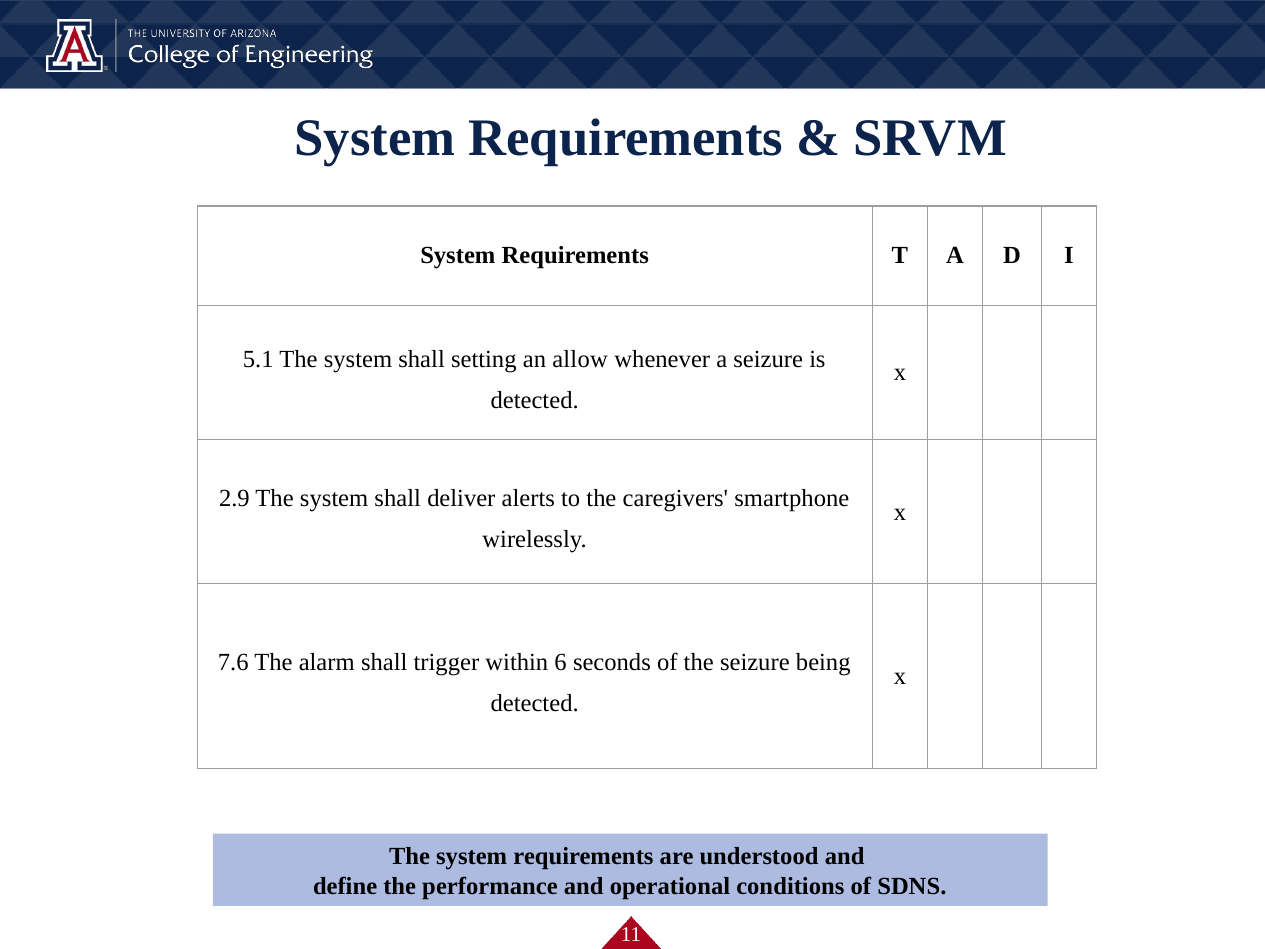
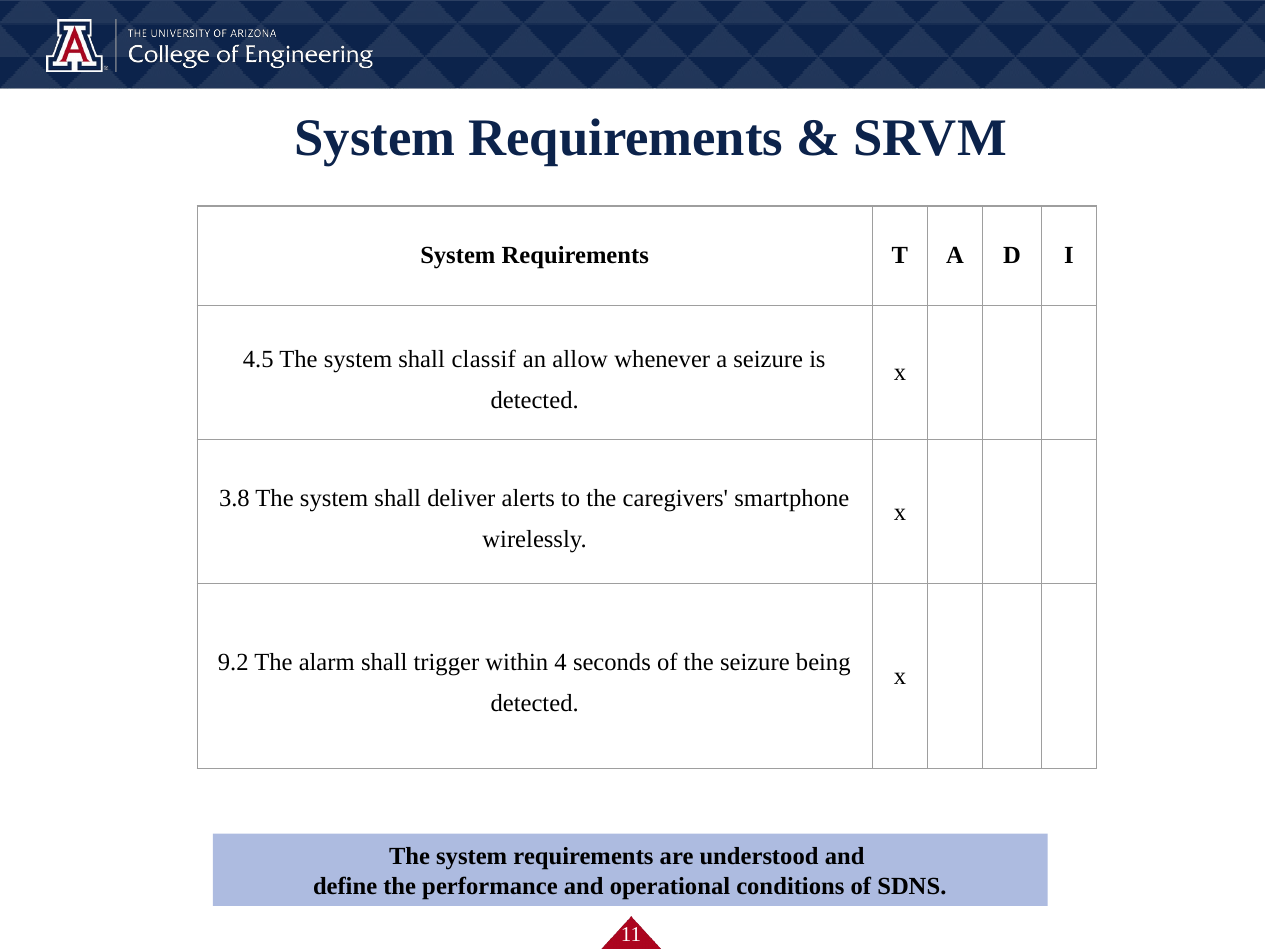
5.1: 5.1 -> 4.5 (258, 359)
setting: setting -> classif (484, 359)
2.9: 2.9 -> 3.8 (234, 498)
7.6: 7.6 -> 9.2 (233, 663)
6: 6 -> 4 (561, 663)
